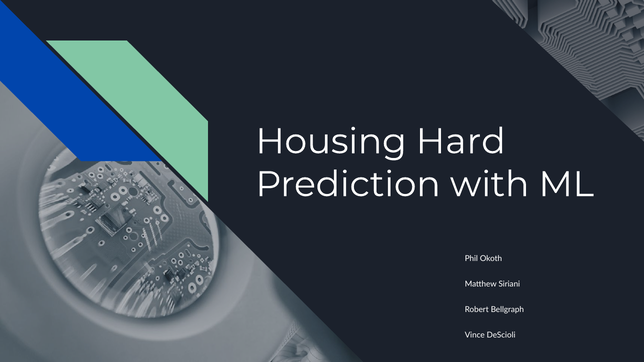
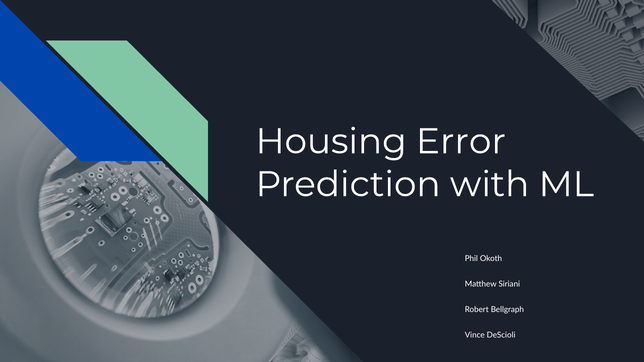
Hard: Hard -> Error (461, 142)
